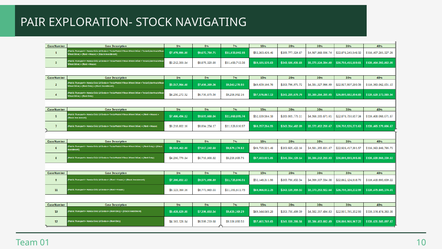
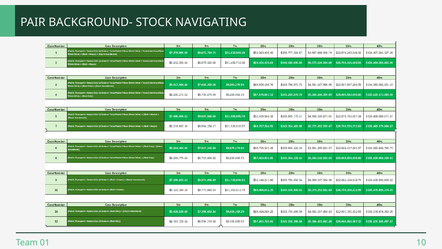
EXPLORATION-: EXPLORATION- -> BACKGROUND- (91, 22)
